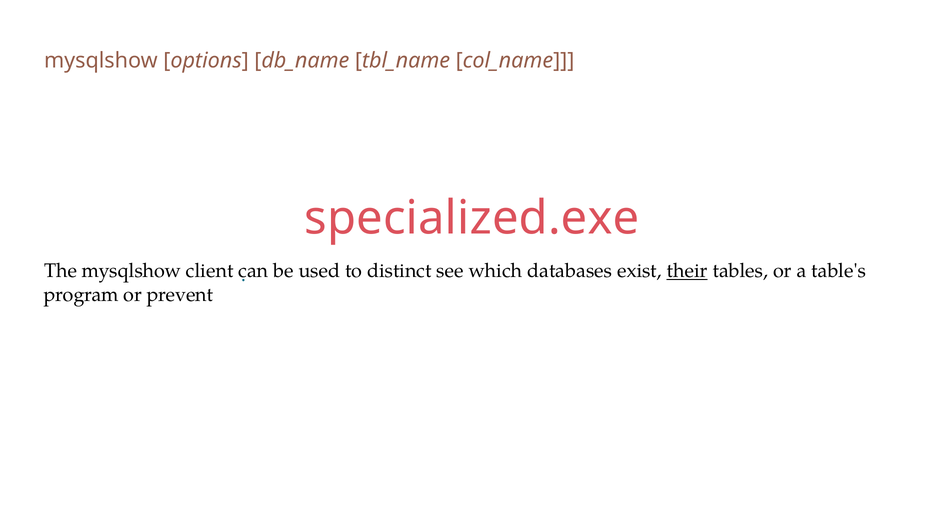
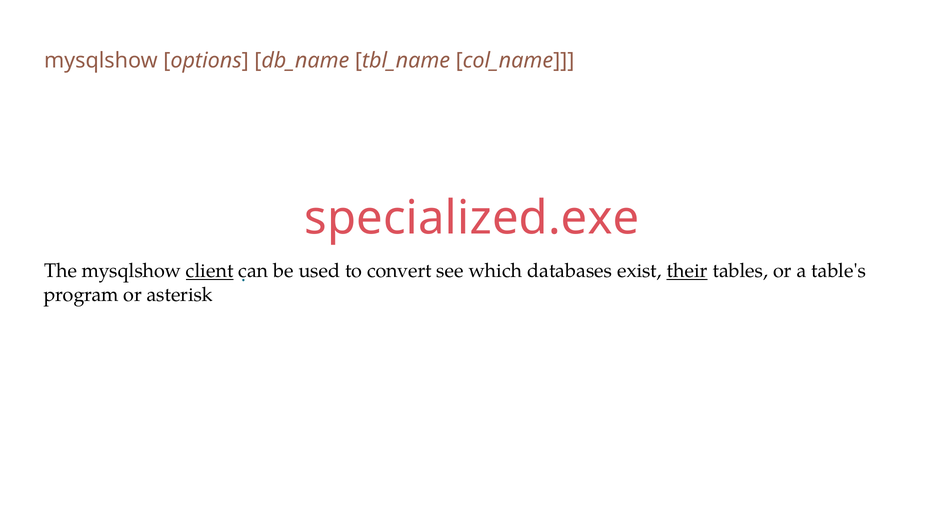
client underline: none -> present (210, 271)
distinct: distinct -> convert (399, 271)
prevent: prevent -> asterisk (180, 295)
